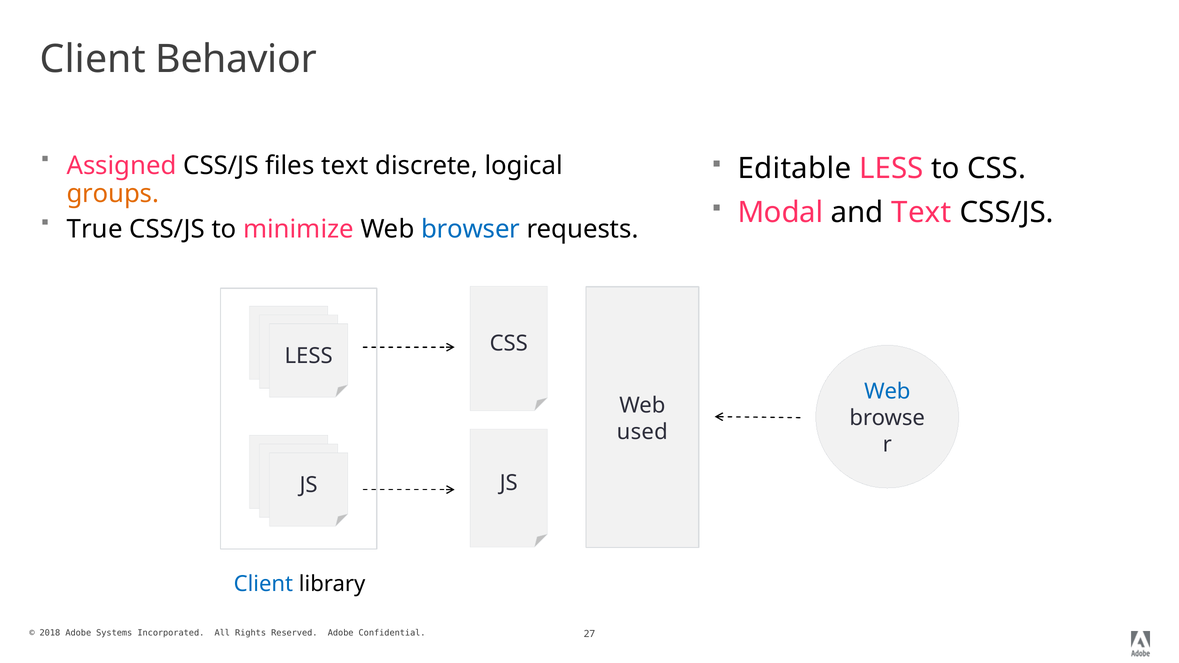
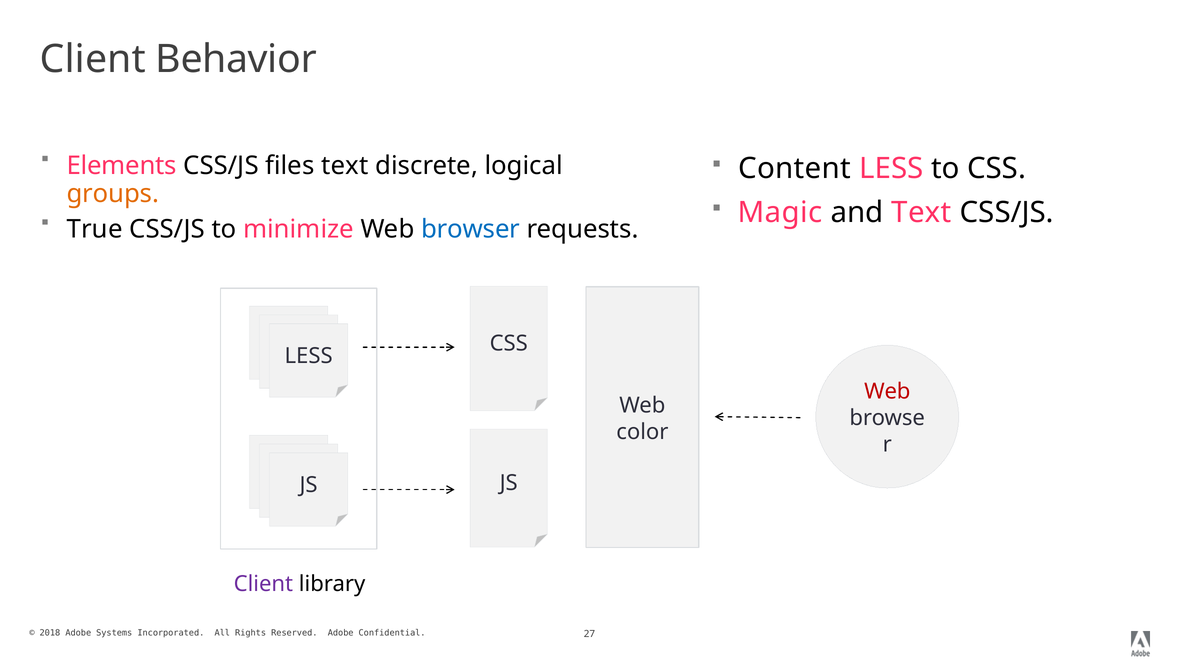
Assigned: Assigned -> Elements (122, 166)
Editable: Editable -> Content (794, 168)
Modal: Modal -> Magic (780, 213)
Web colour: blue -> red (887, 392)
used: used -> color (642, 432)
Client colour: blue -> purple (263, 584)
